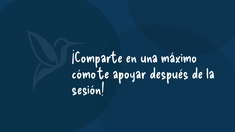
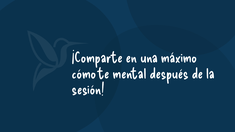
apoyar: apoyar -> mental (129, 74)
